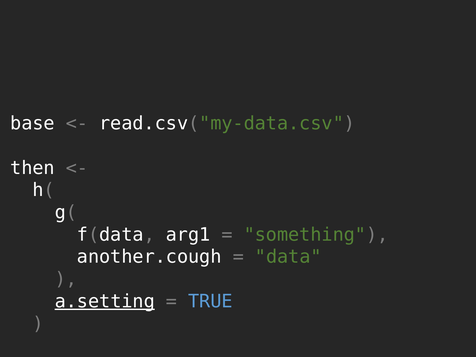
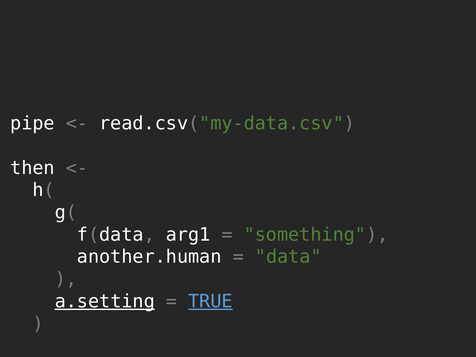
base: base -> pipe (32, 124)
another.cough: another.cough -> another.human (149, 257)
TRUE underline: none -> present (210, 301)
